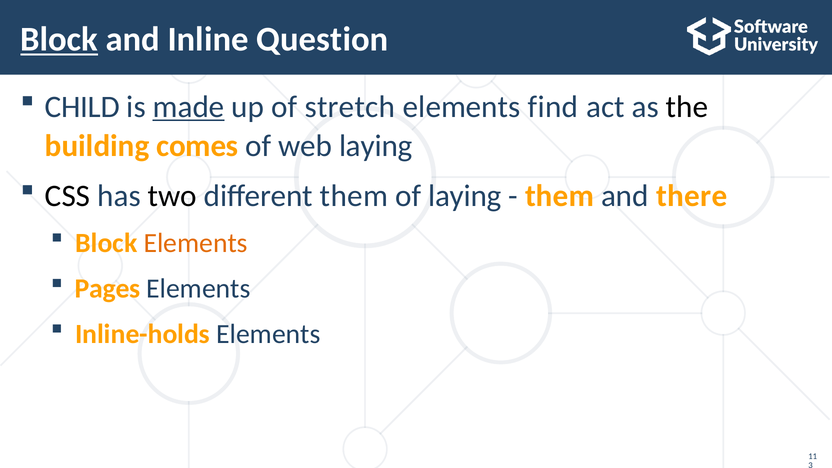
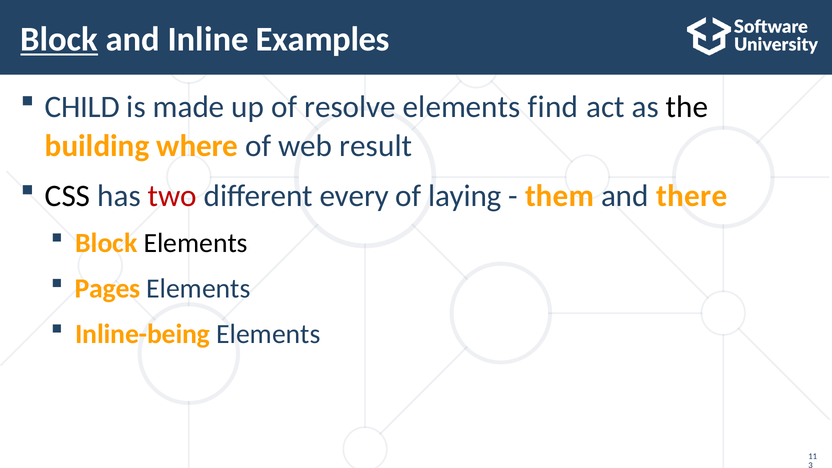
Question: Question -> Examples (323, 39)
made underline: present -> none (189, 107)
stretch: stretch -> resolve (350, 107)
comes: comes -> where (197, 146)
web laying: laying -> result (376, 146)
two colour: black -> red (172, 196)
different them: them -> every (354, 196)
Elements colour: orange -> black (196, 243)
Inline-holds: Inline-holds -> Inline-being (143, 334)
